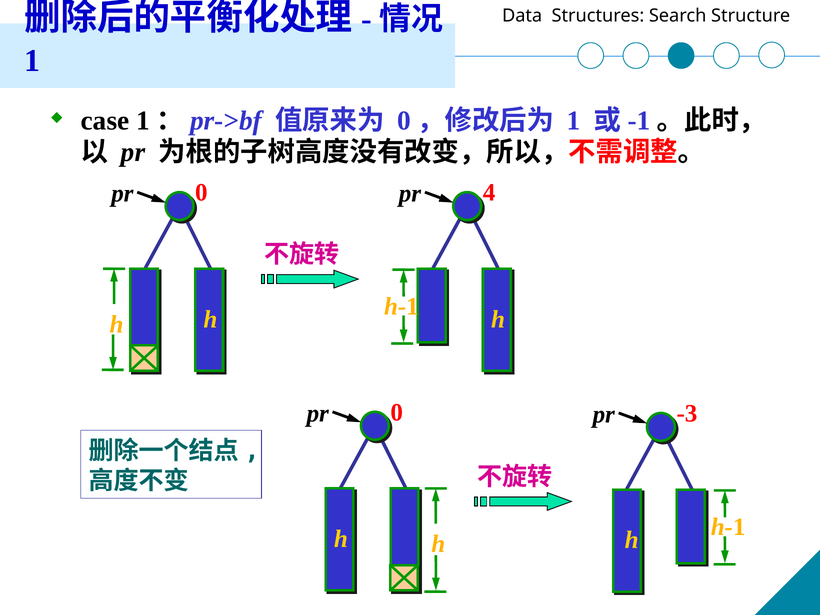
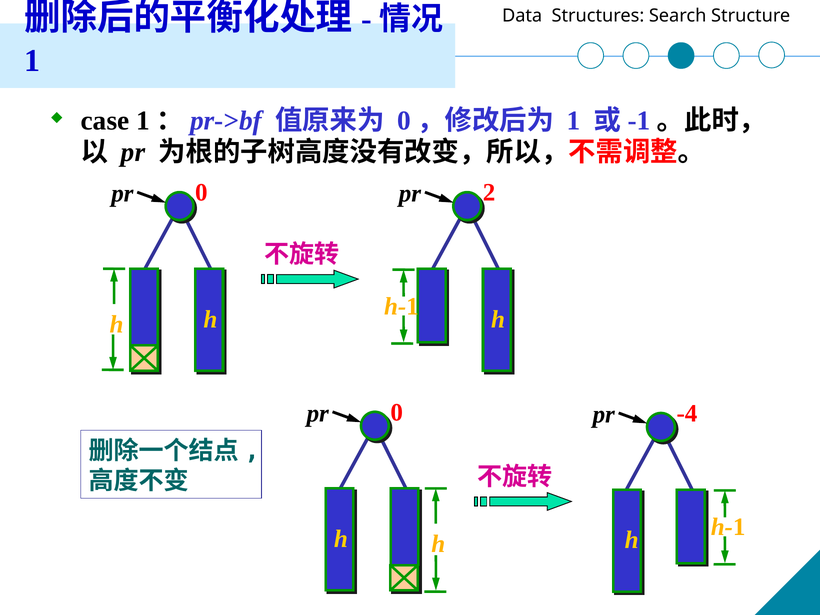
4: 4 -> 2 (489, 193)
-3: -3 -> -4 (687, 413)
